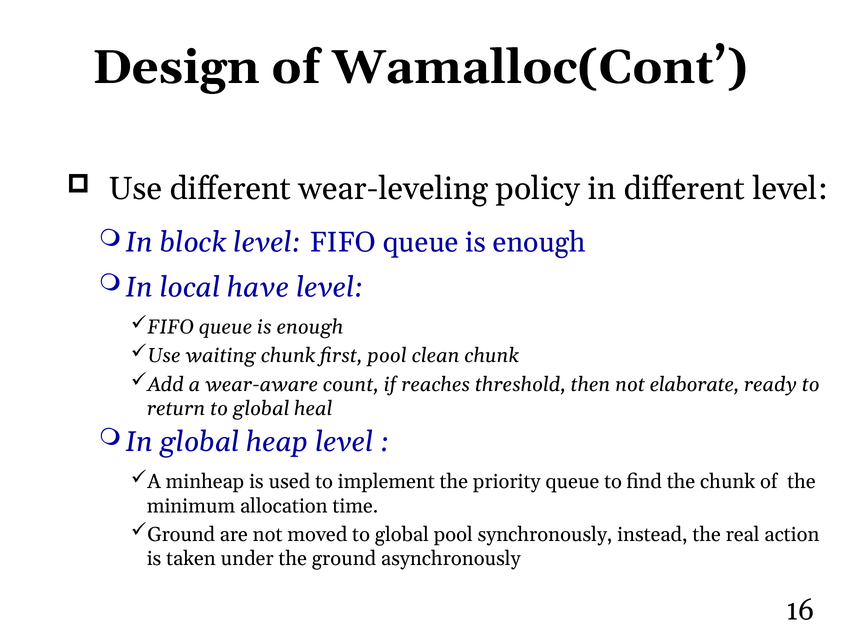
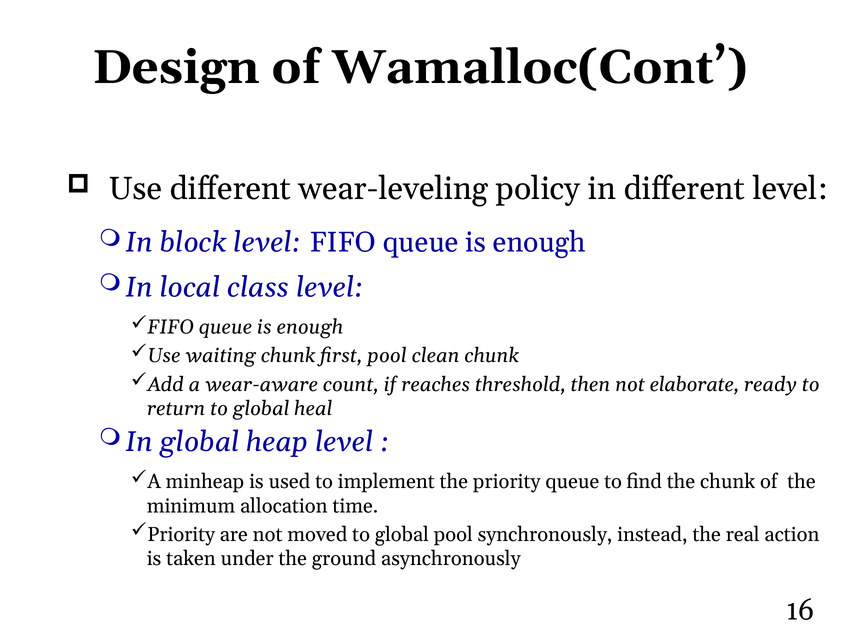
have: have -> class (258, 287)
Ground: Ground -> Priority (181, 535)
